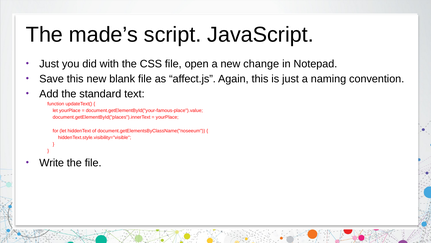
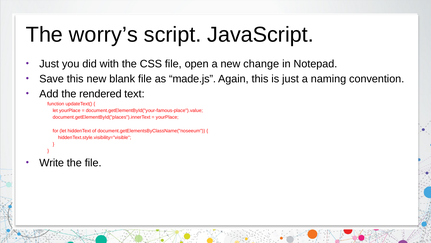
made’s: made’s -> worry’s (103, 34)
affect.js: affect.js -> made.js (192, 79)
standard: standard -> rendered (100, 94)
